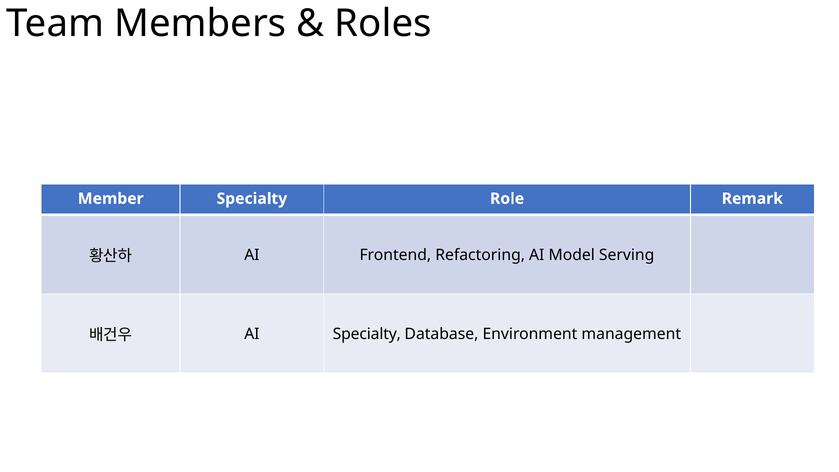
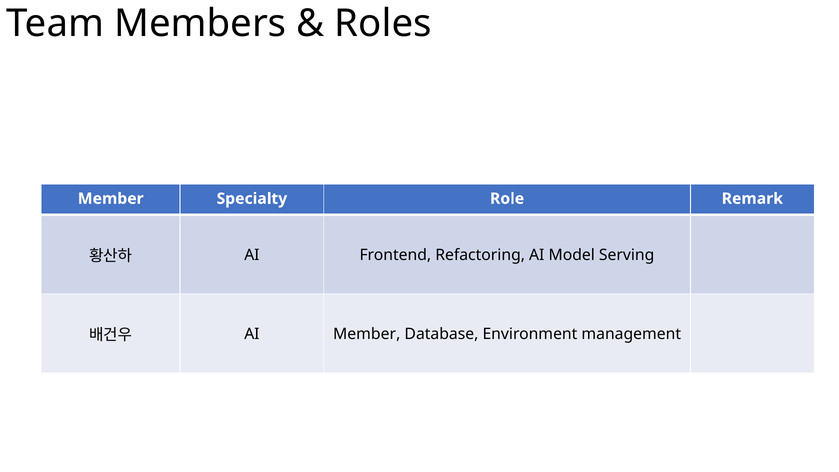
AI Specialty: Specialty -> Member (367, 334)
